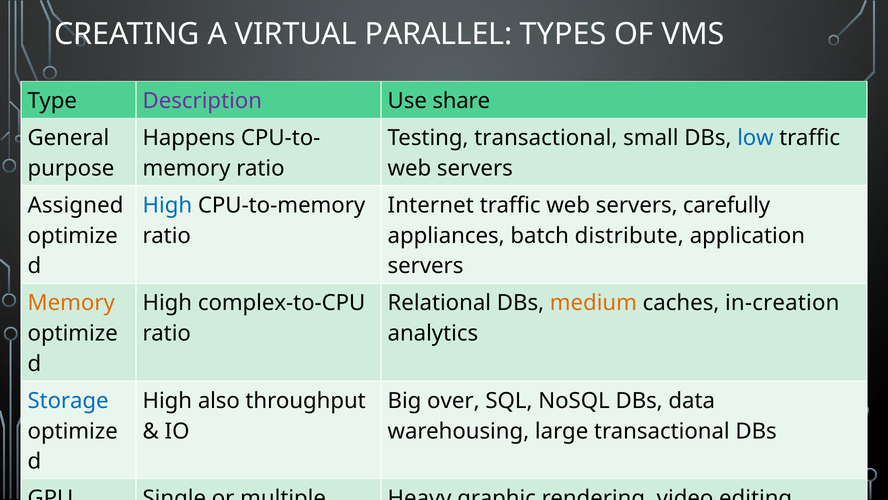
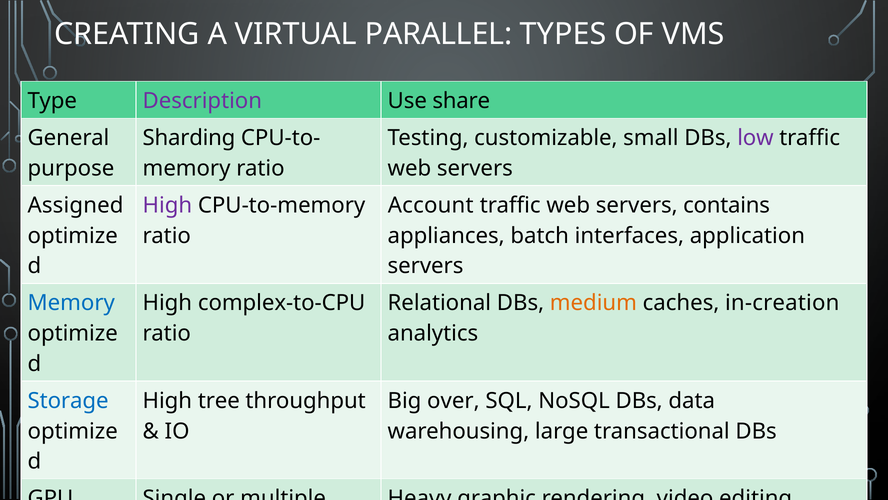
Happens: Happens -> Sharding (189, 138)
Testing transactional: transactional -> customizable (546, 138)
low colour: blue -> purple (755, 138)
High colour: blue -> purple (167, 205)
Internet: Internet -> Account (431, 205)
carefully: carefully -> contains (727, 205)
distribute: distribute -> interfaces (629, 236)
Memory colour: orange -> blue (71, 303)
also: also -> tree (219, 400)
